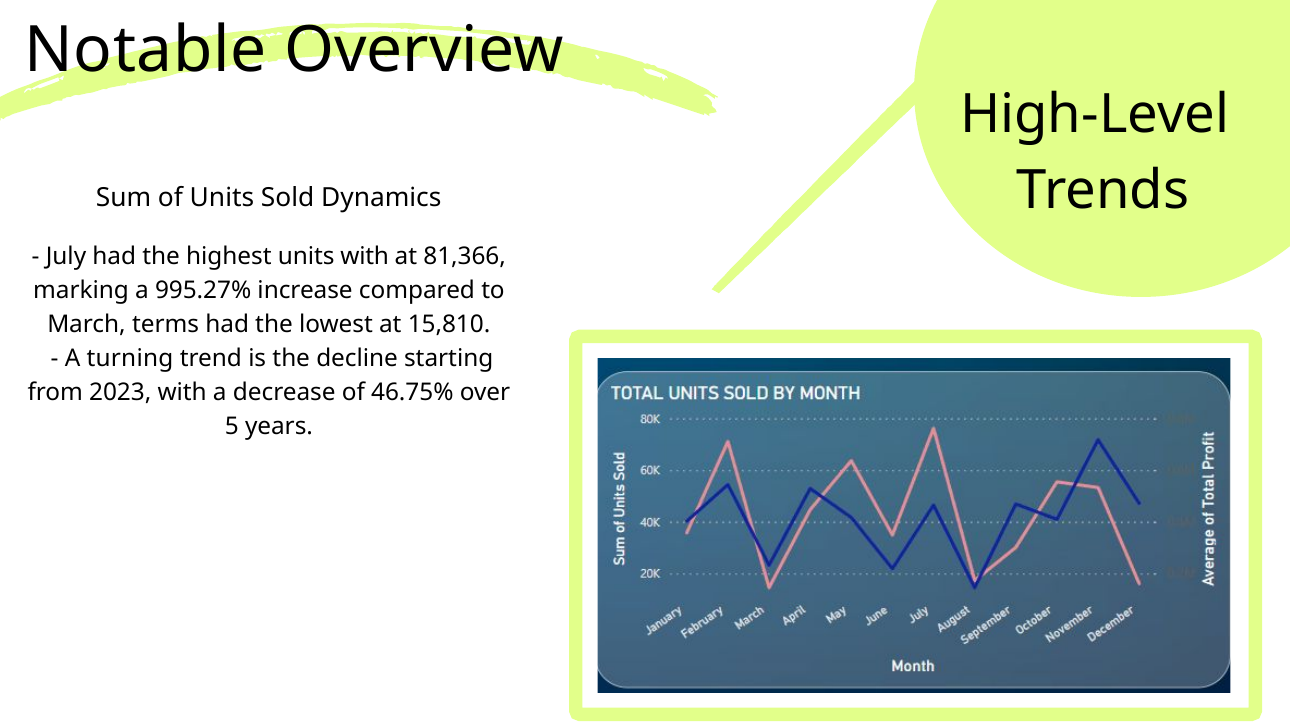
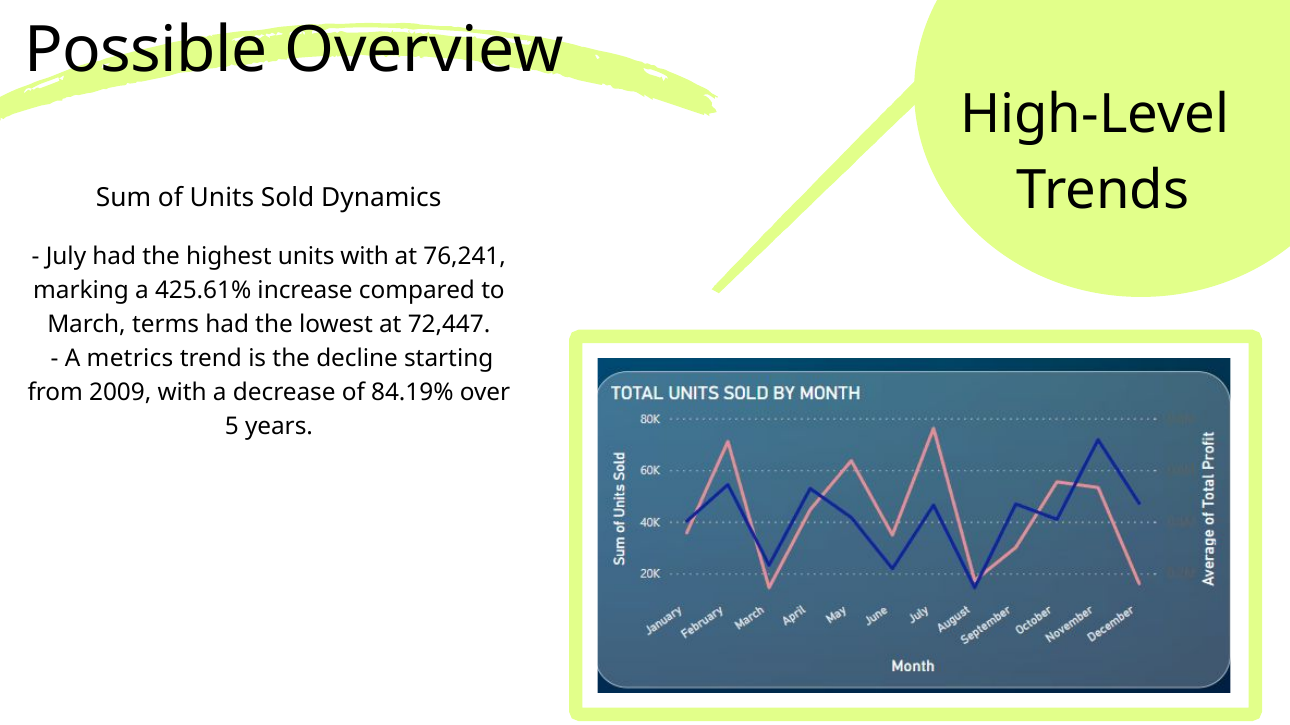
Notable: Notable -> Possible (146, 51)
81,366: 81,366 -> 76,241 (465, 257)
995.27%: 995.27% -> 425.61% (203, 291)
15,810: 15,810 -> 72,447 (449, 325)
turning: turning -> metrics (130, 359)
2023: 2023 -> 2009 (120, 393)
46.75%: 46.75% -> 84.19% (412, 393)
